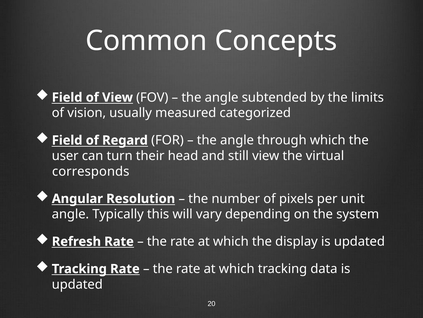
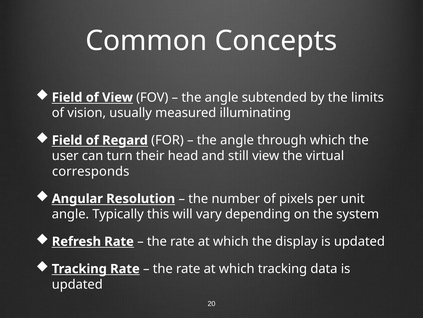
categorized: categorized -> illuminating (255, 113)
